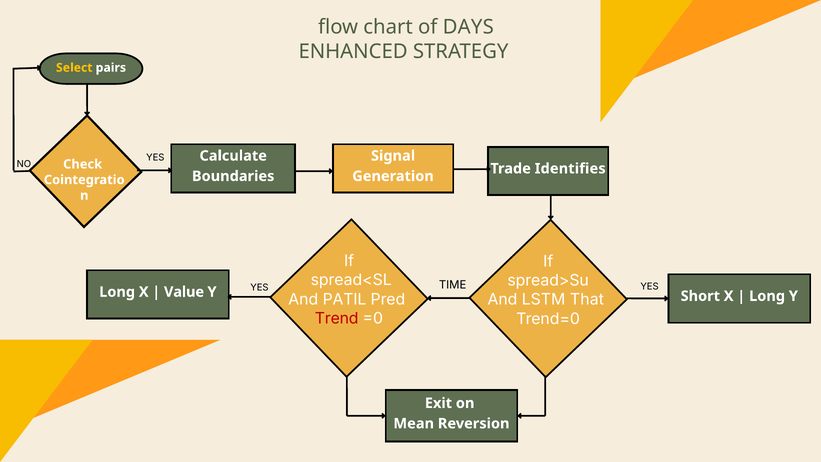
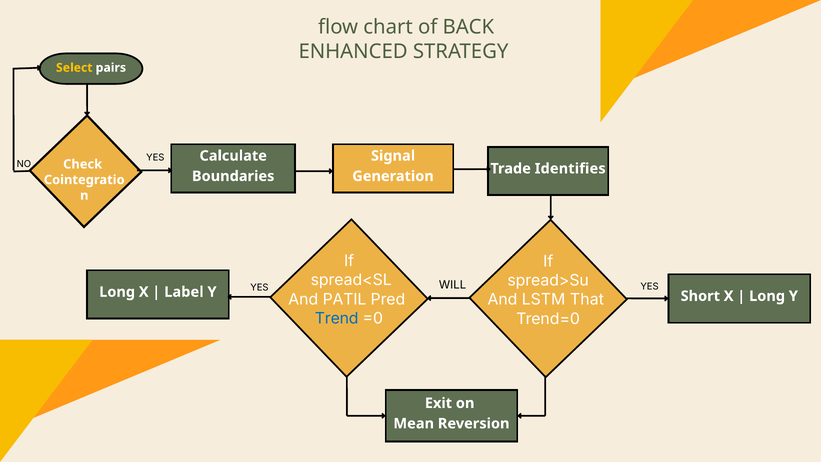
DAYS: DAYS -> BACK (468, 27)
TIME: TIME -> WILL (453, 285)
Value: Value -> Label (184, 292)
Trend colour: red -> blue (337, 318)
